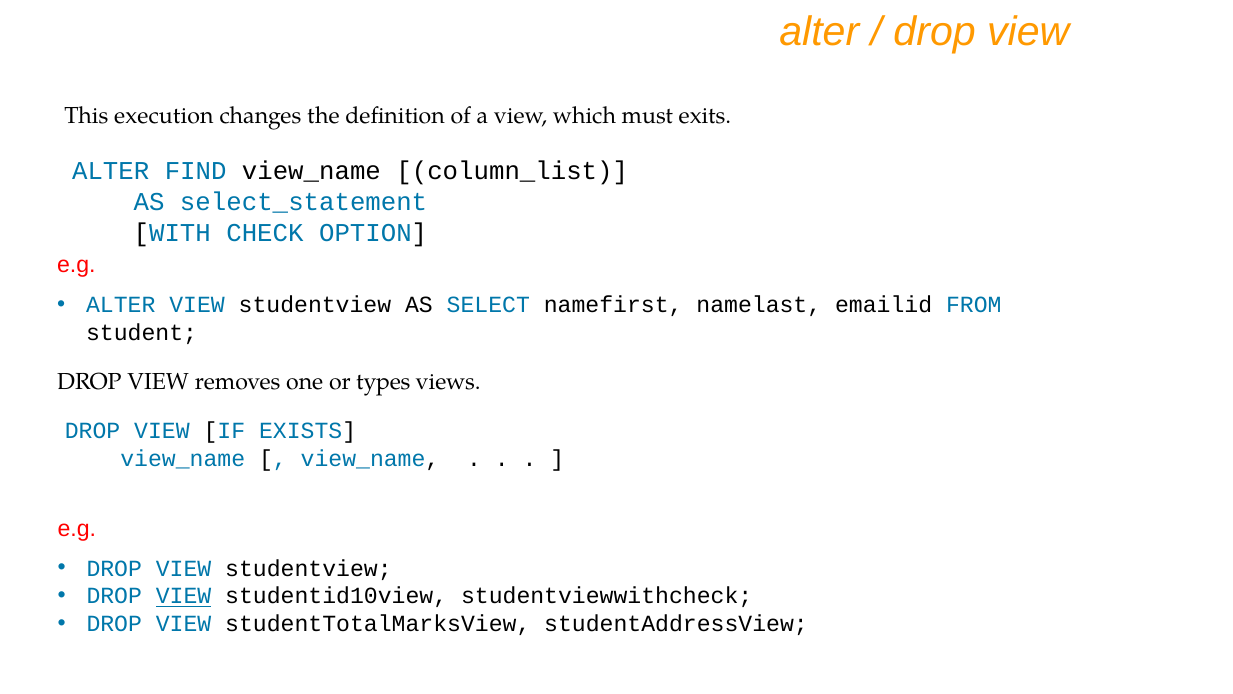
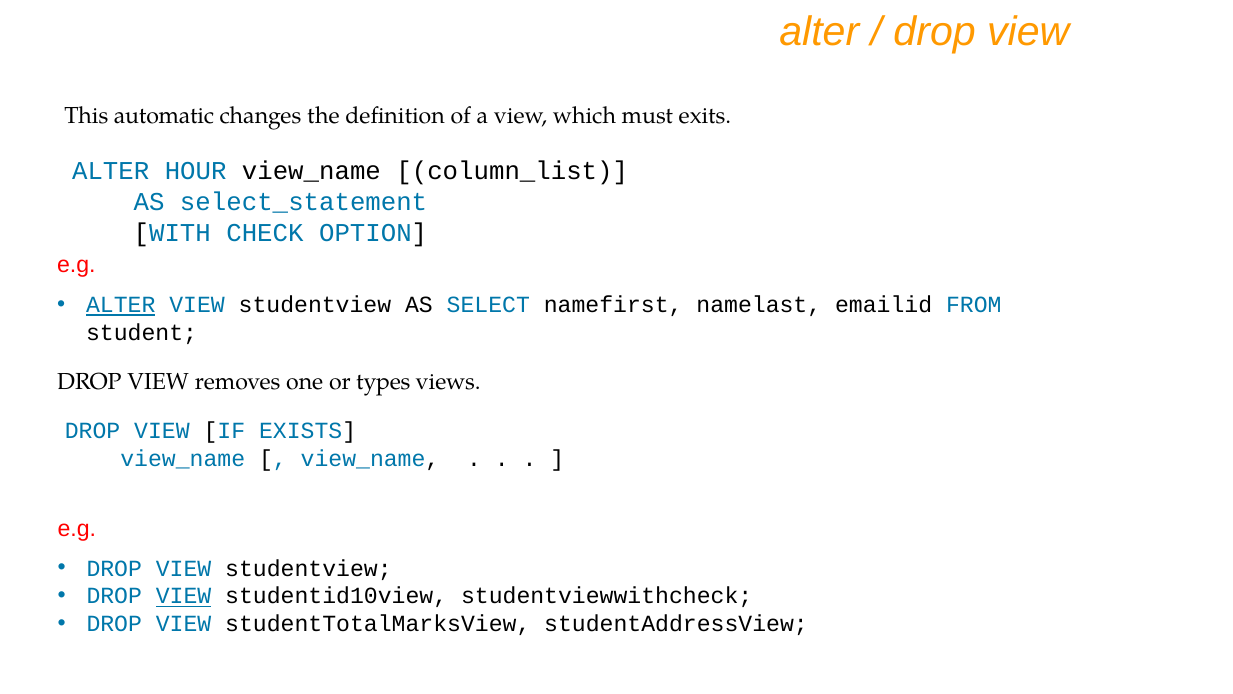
execution: execution -> automatic (164, 116)
FIND: FIND -> HOUR (196, 171)
ALTER underline: none -> present (121, 305)
